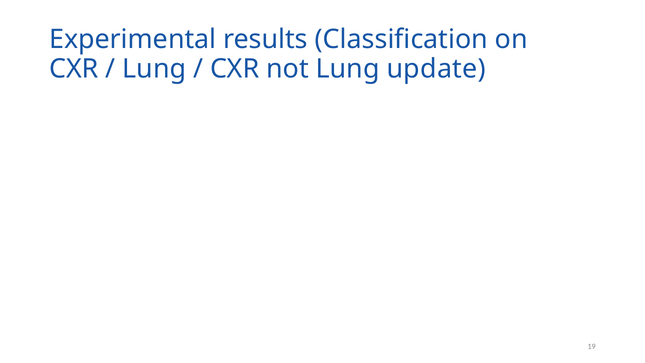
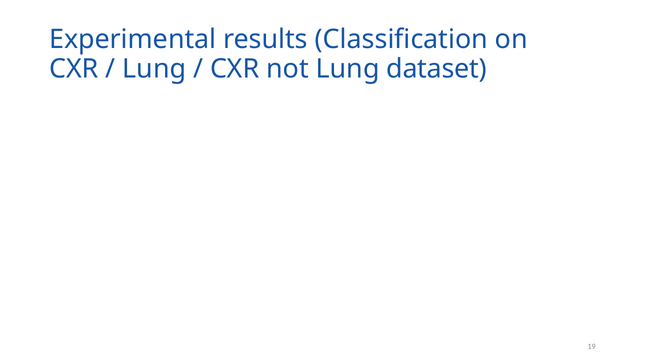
update: update -> dataset (436, 69)
